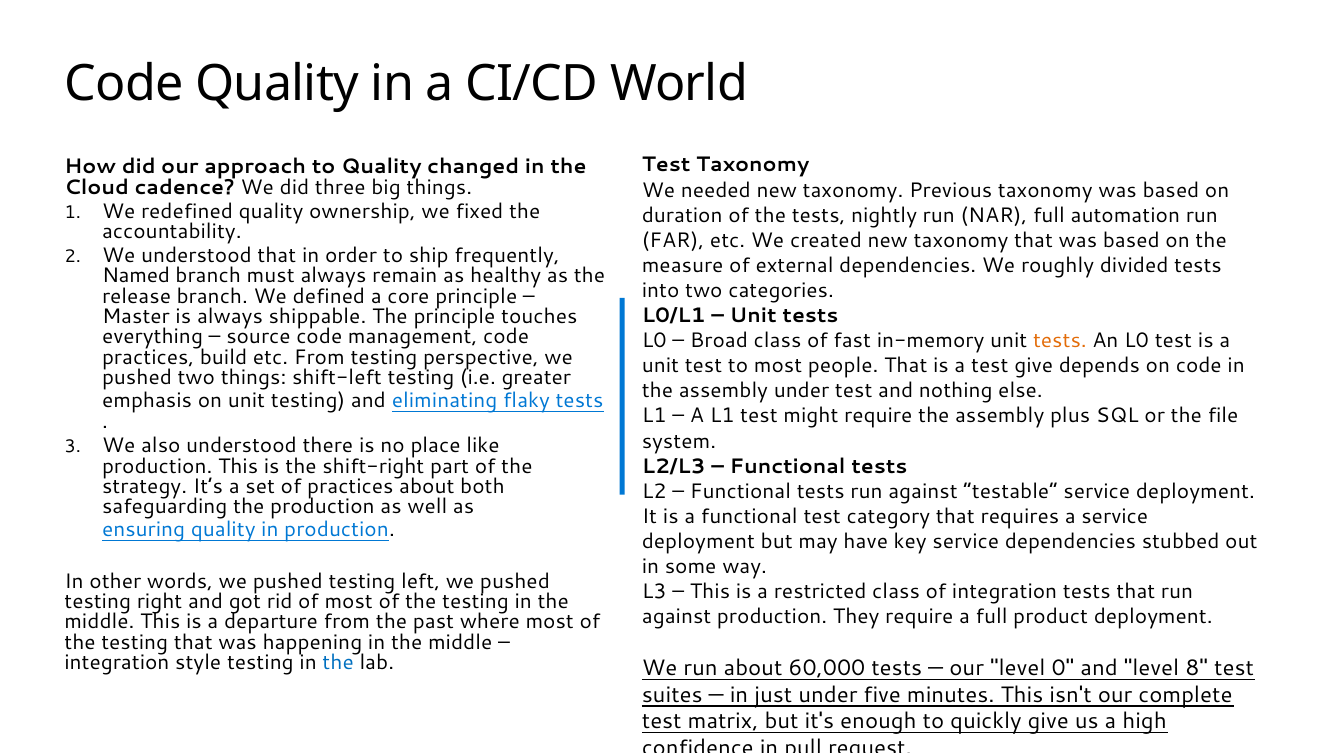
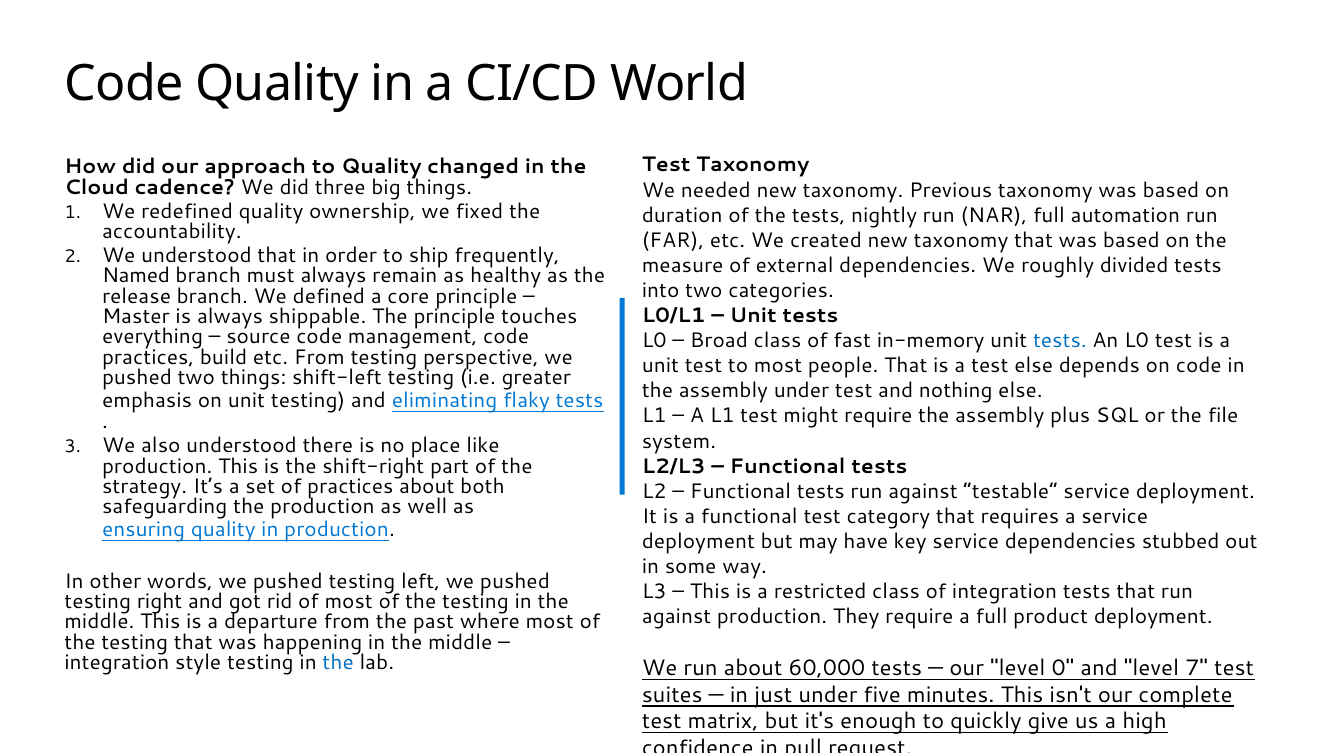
tests colour: orange -> blue (1060, 341)
test give: give -> else (1034, 366)
8: 8 -> 7 (1197, 668)
